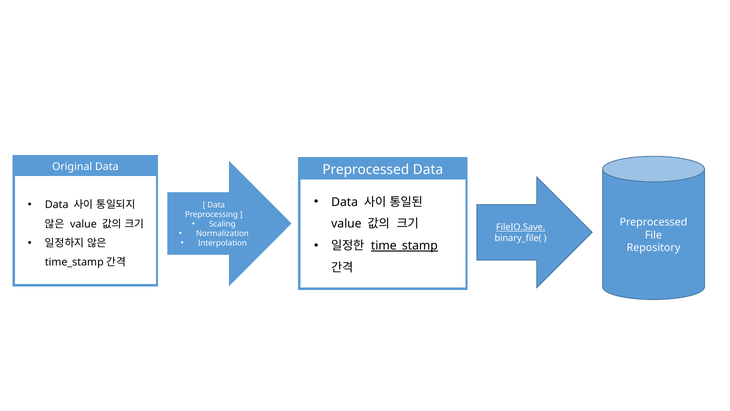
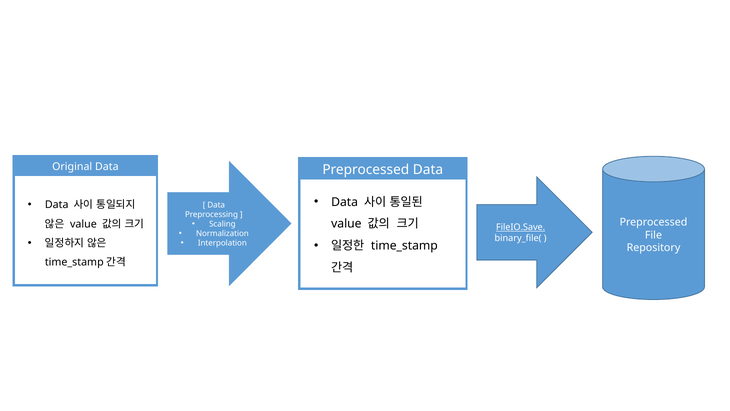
time_stamp underline: present -> none (404, 246)
